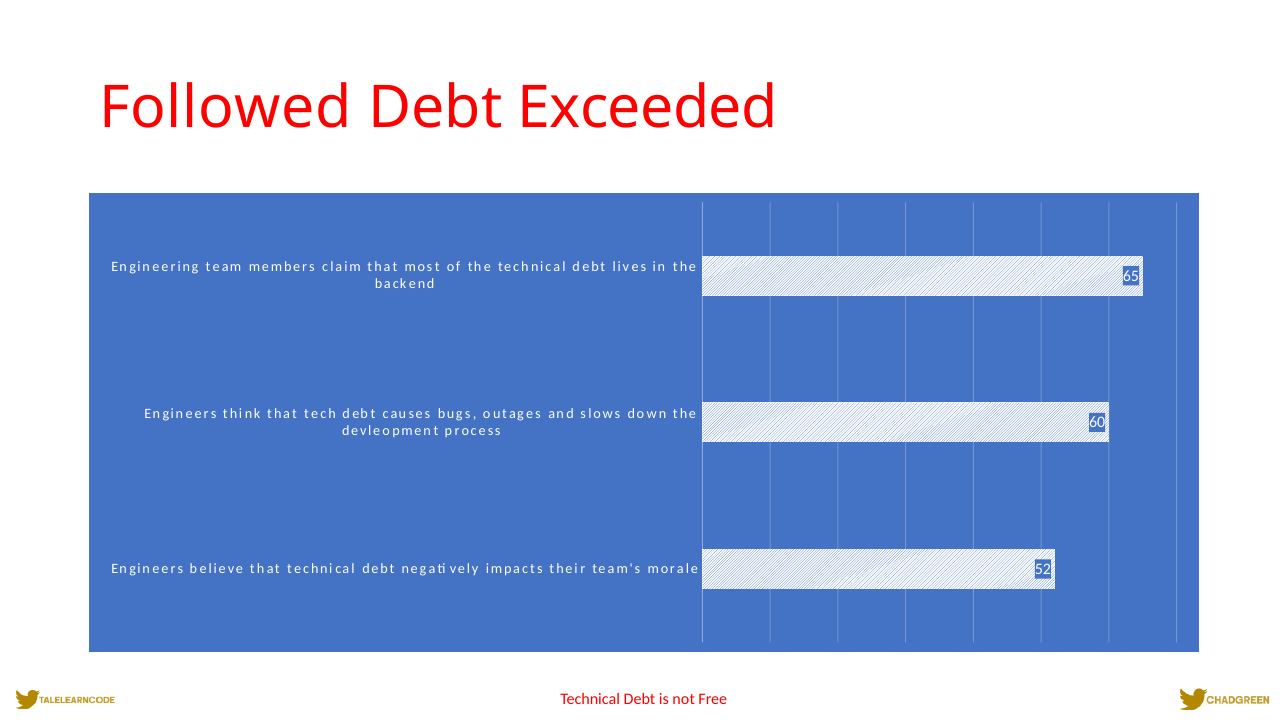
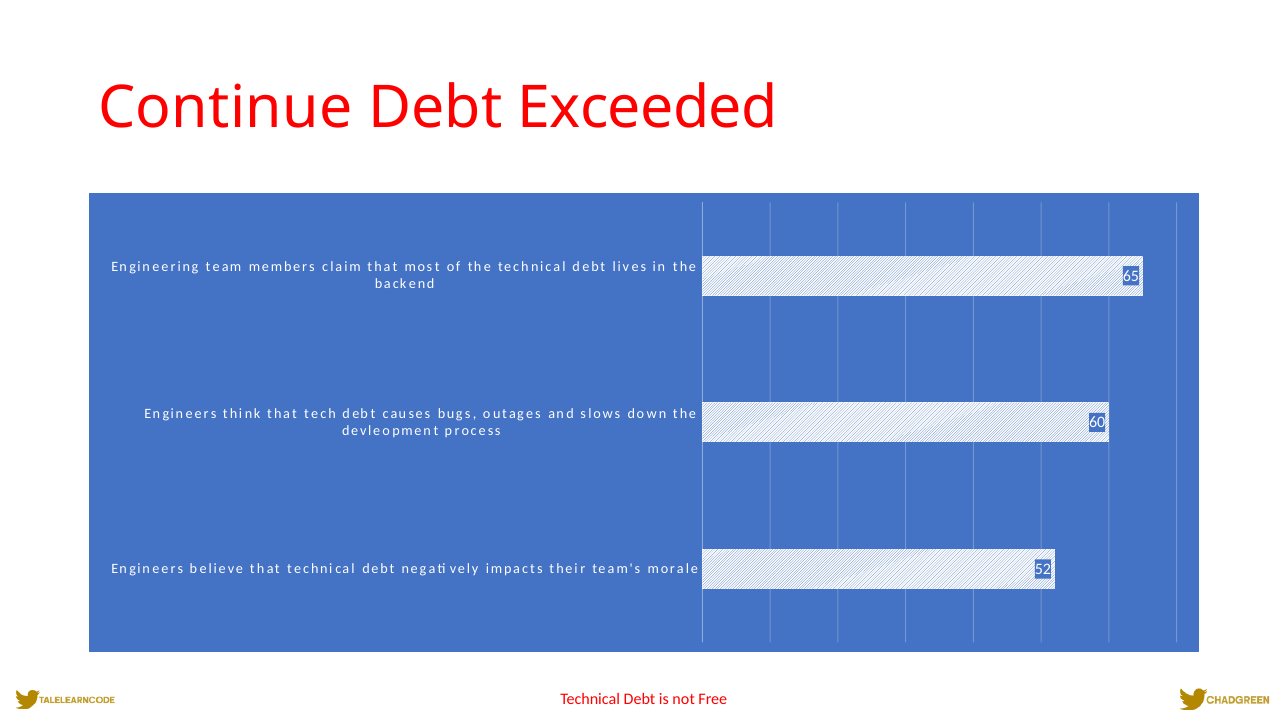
Followed: Followed -> Continue (226, 108)
